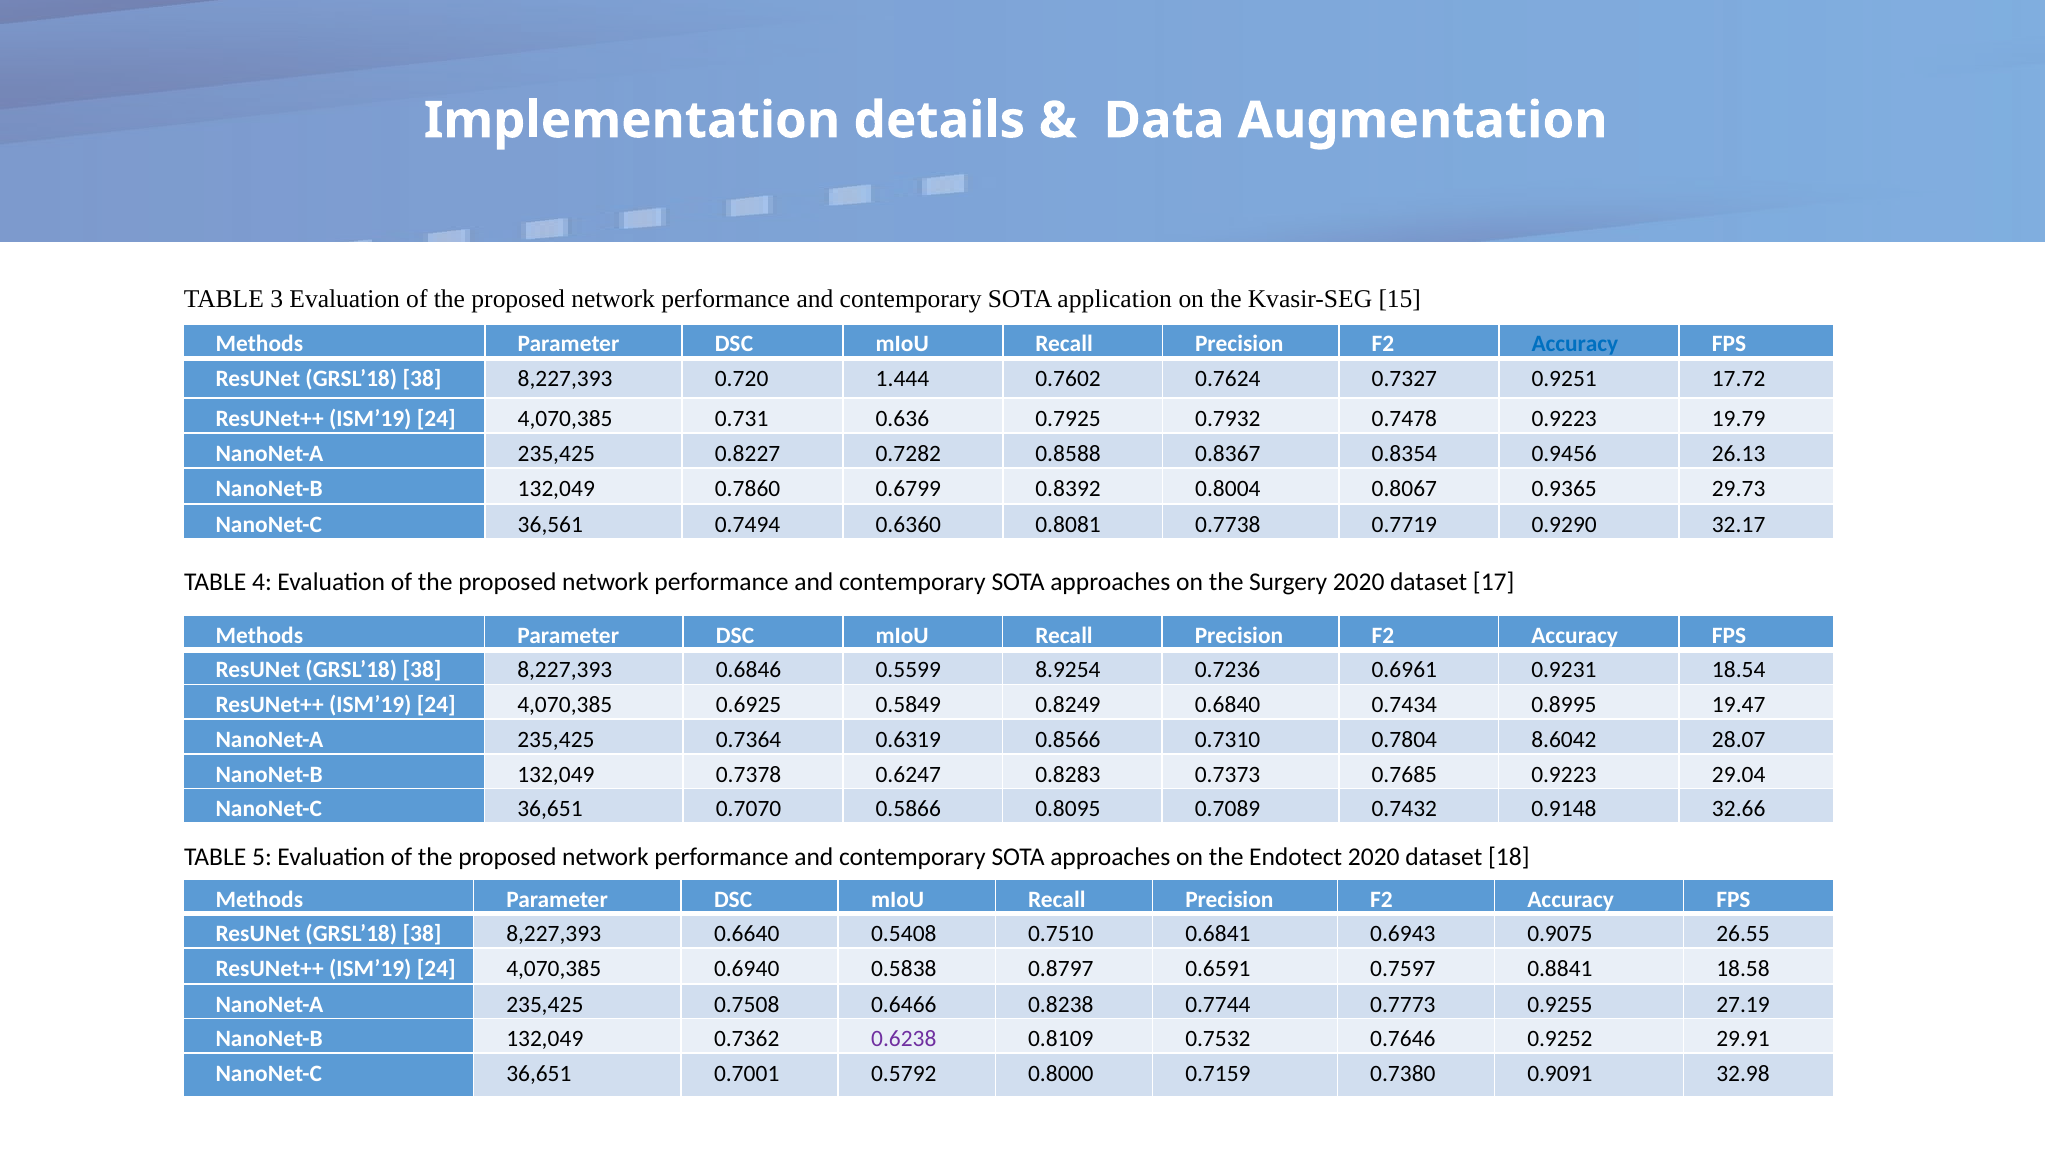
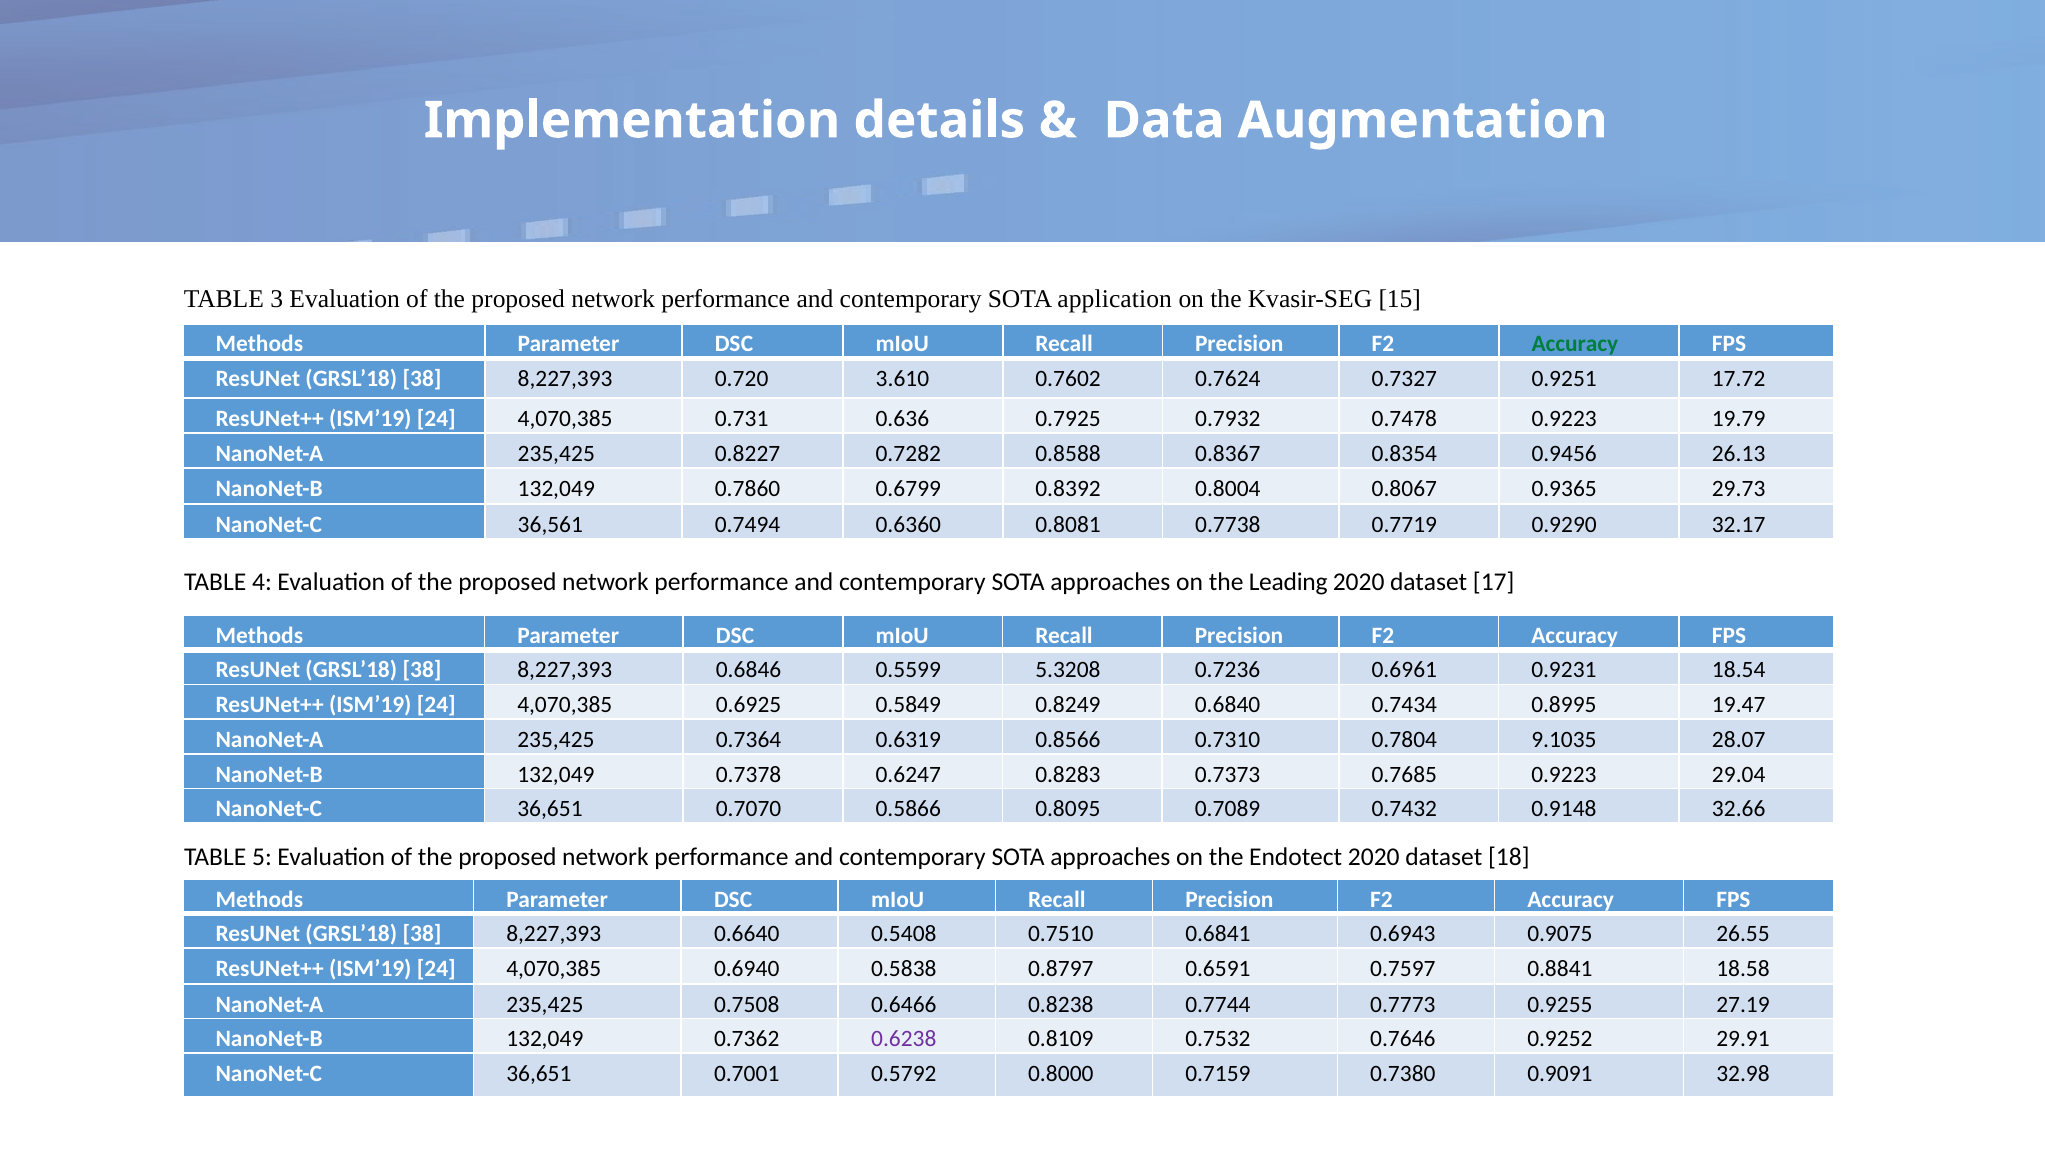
Accuracy colour: blue -> green (1575, 344)
1.444: 1.444 -> 3.610 (902, 379)
Surgery: Surgery -> Leading (1288, 583)
8.9254: 8.9254 -> 5.3208 (1068, 670)
8.6042: 8.6042 -> 9.1035 (1564, 740)
